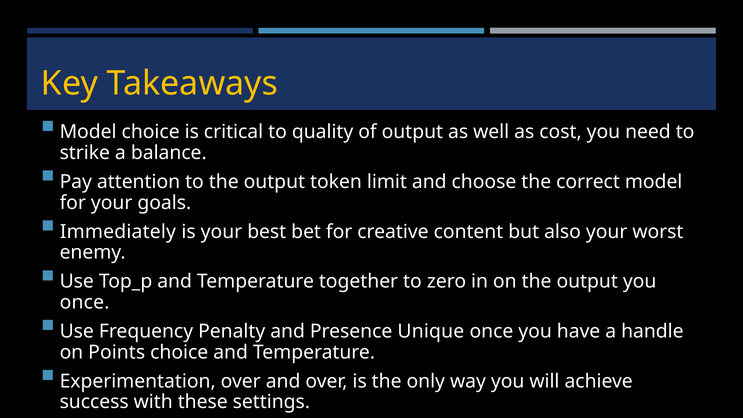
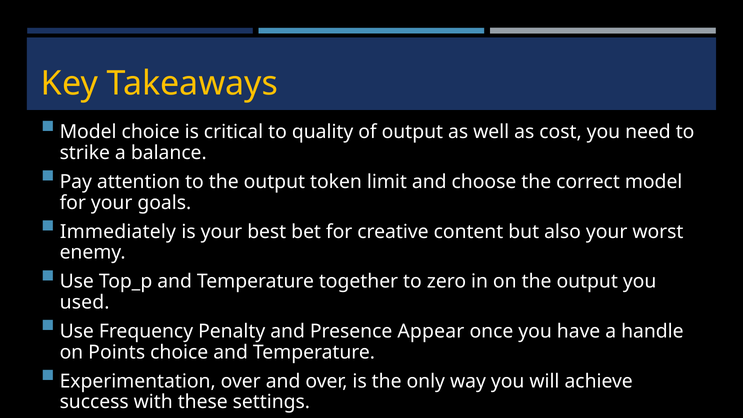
once: once -> used (85, 302)
Unique: Unique -> Appear (431, 331)
